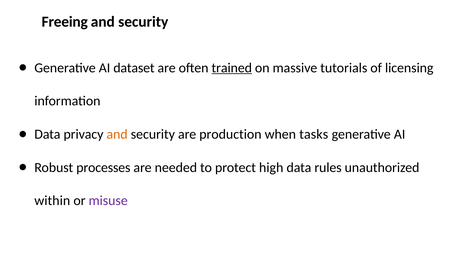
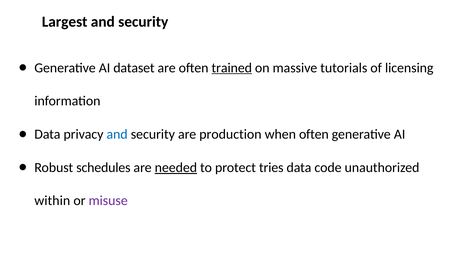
Freeing: Freeing -> Largest (65, 22)
and colour: orange -> blue (117, 134)
when tasks: tasks -> often (314, 134)
processes: processes -> schedules (103, 167)
needed underline: none -> present (176, 167)
high: high -> tries (271, 167)
rules: rules -> code (328, 167)
